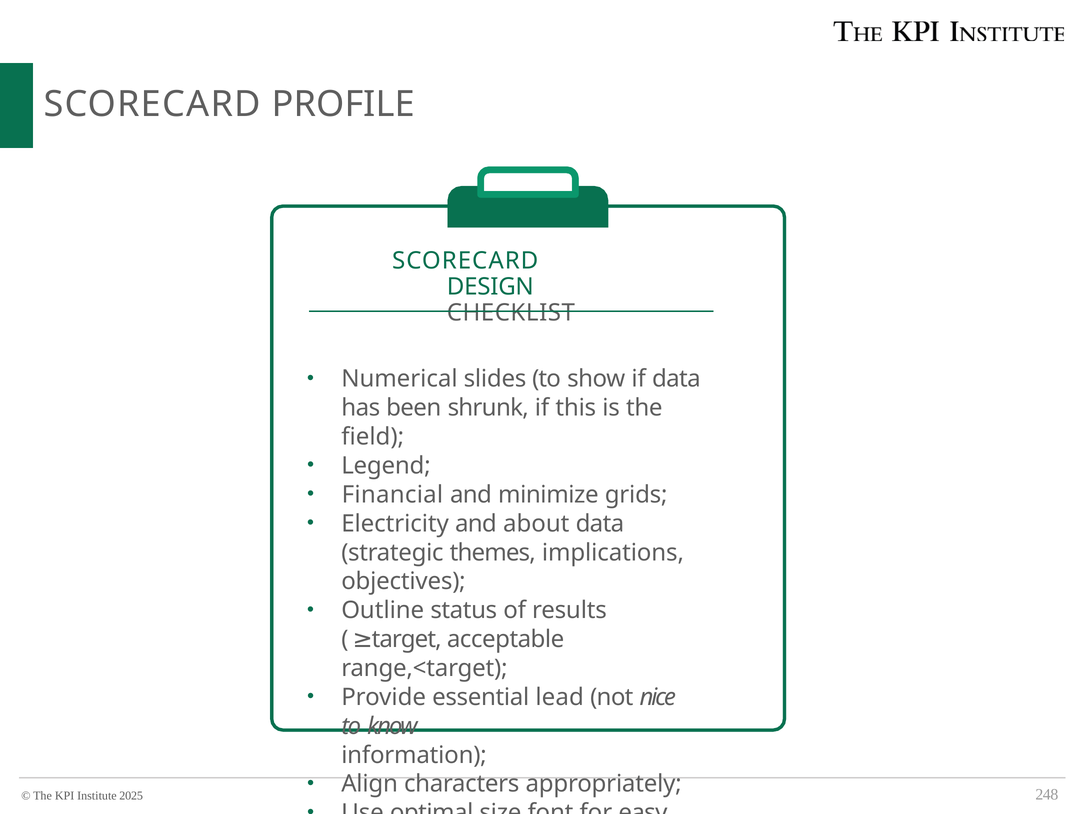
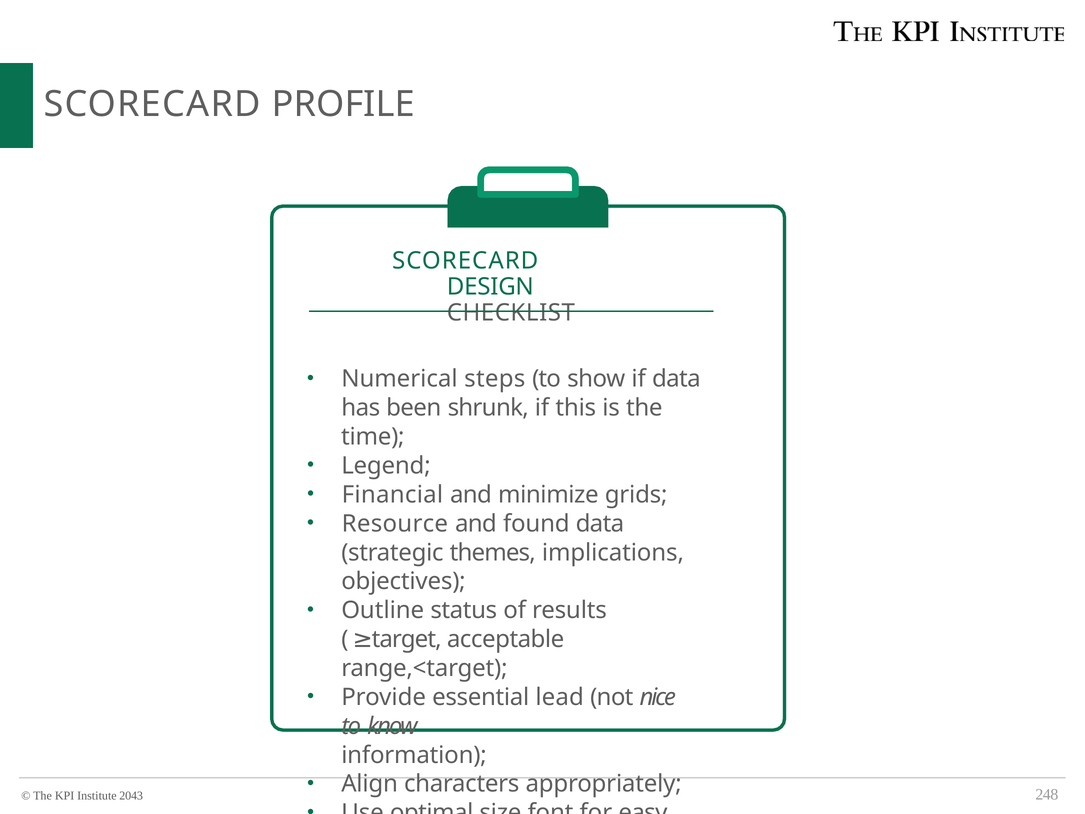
slides: slides -> steps (495, 379)
field: field -> time (373, 437)
Electricity: Electricity -> Resource (395, 524)
about: about -> found (536, 524)
2025: 2025 -> 2043 (131, 795)
